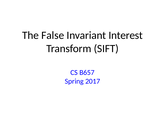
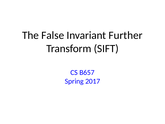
Interest: Interest -> Further (126, 35)
